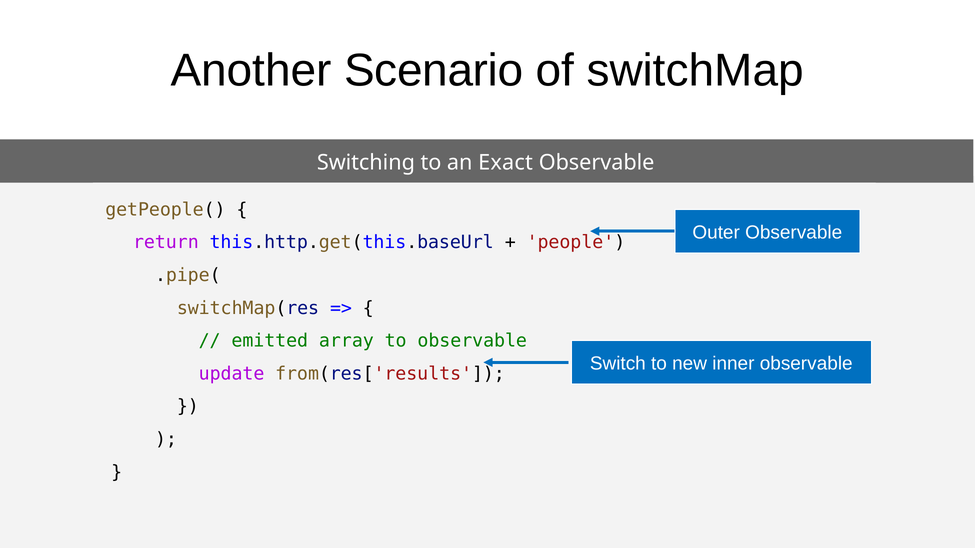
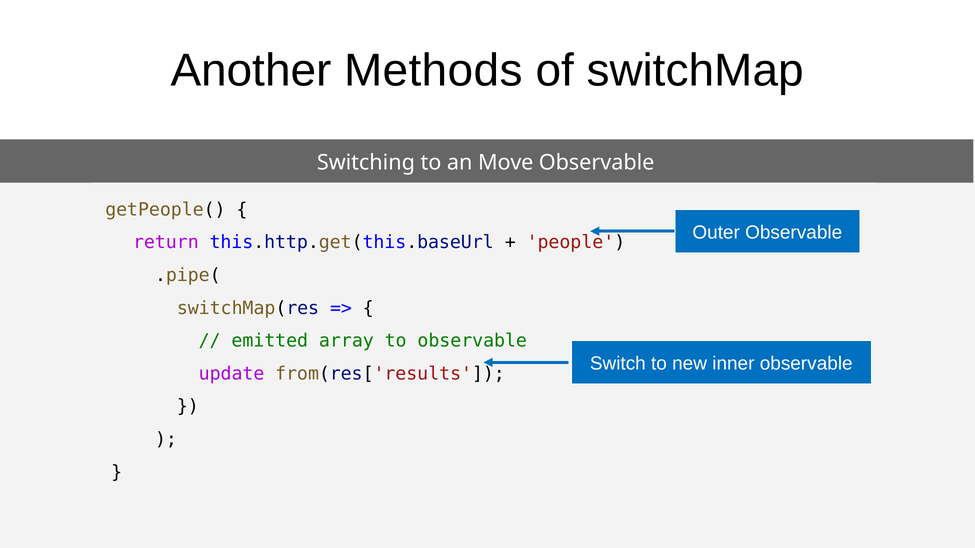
Scenario: Scenario -> Methods (433, 71)
Exact: Exact -> Move (506, 163)
